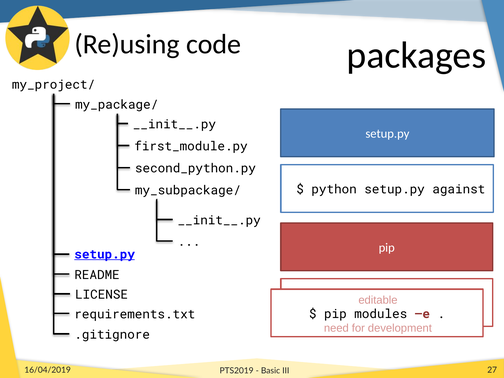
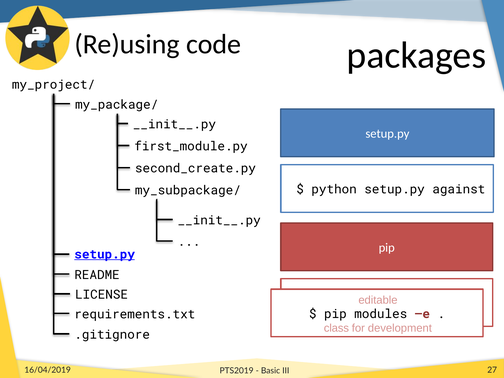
second_python.py: second_python.py -> second_create.py (195, 168)
need: need -> class (336, 328)
